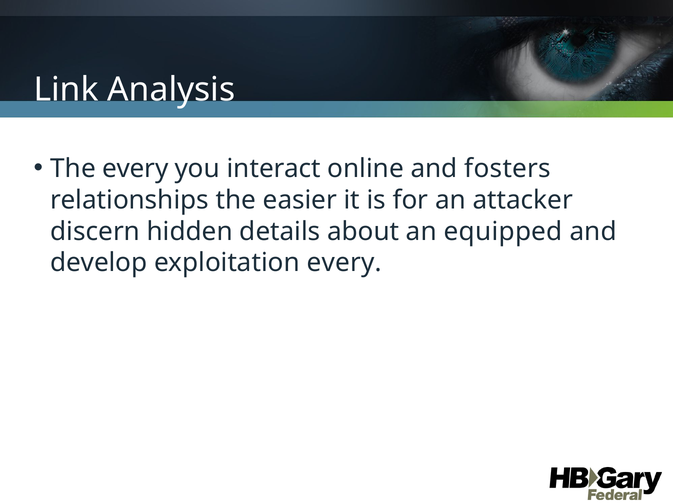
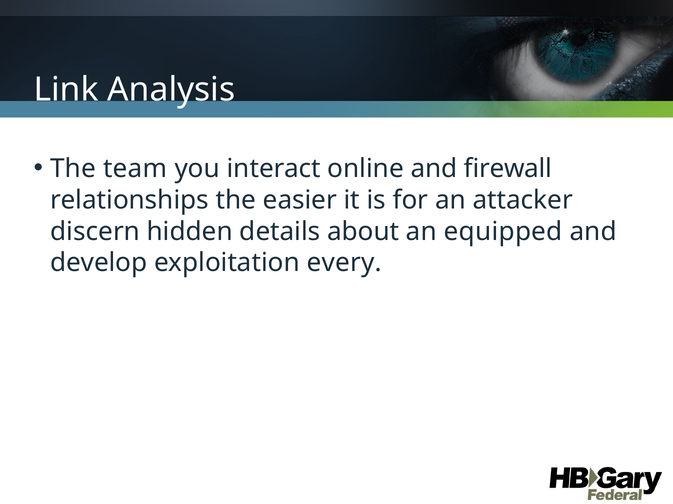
The every: every -> team (135, 169)
fosters: fosters -> firewall (508, 169)
